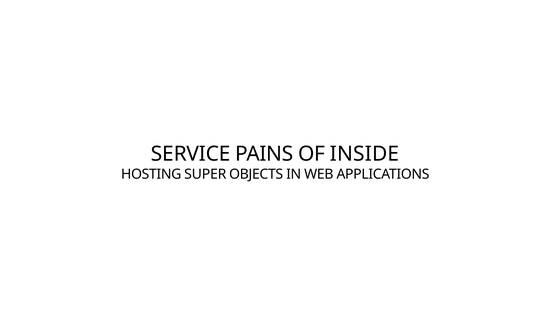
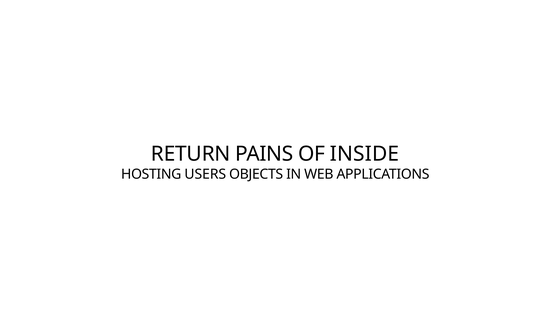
SERVICE: SERVICE -> RETURN (191, 154)
SUPER: SUPER -> USERS (205, 174)
